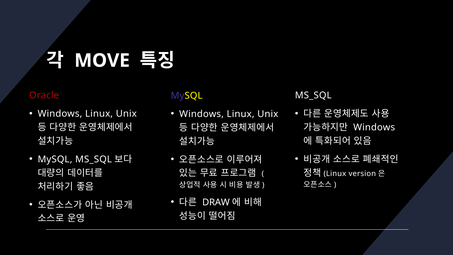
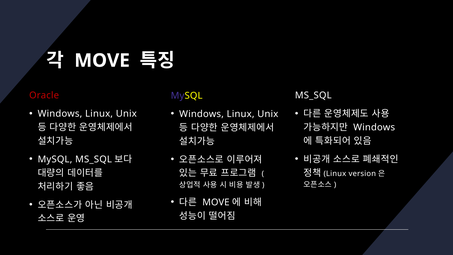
DRAW: DRAW -> MOVE (216, 202)
